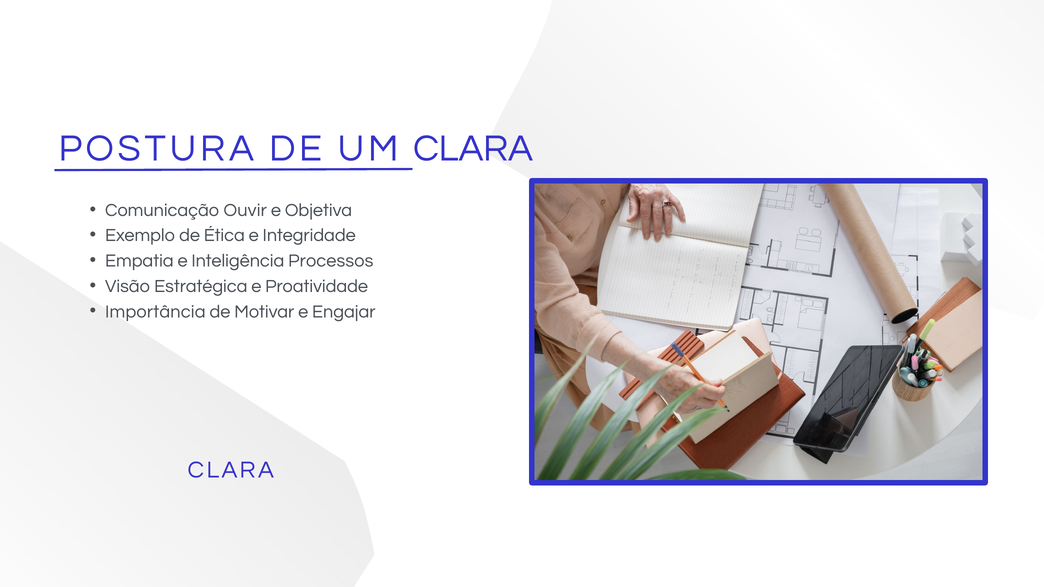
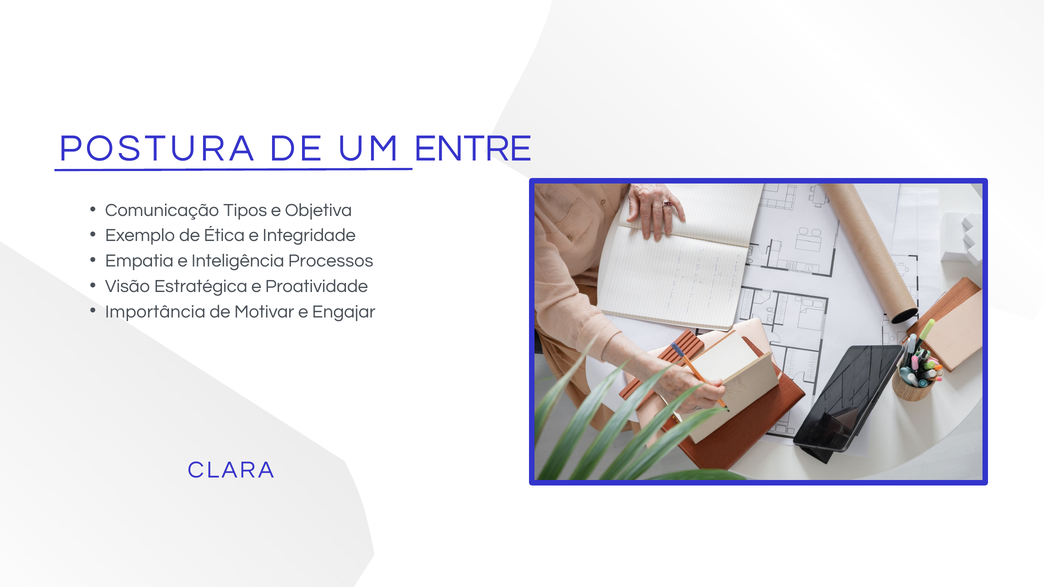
UM CLARA: CLARA -> ENTRE (473, 148)
Ouvir: Ouvir -> Tipos (245, 210)
